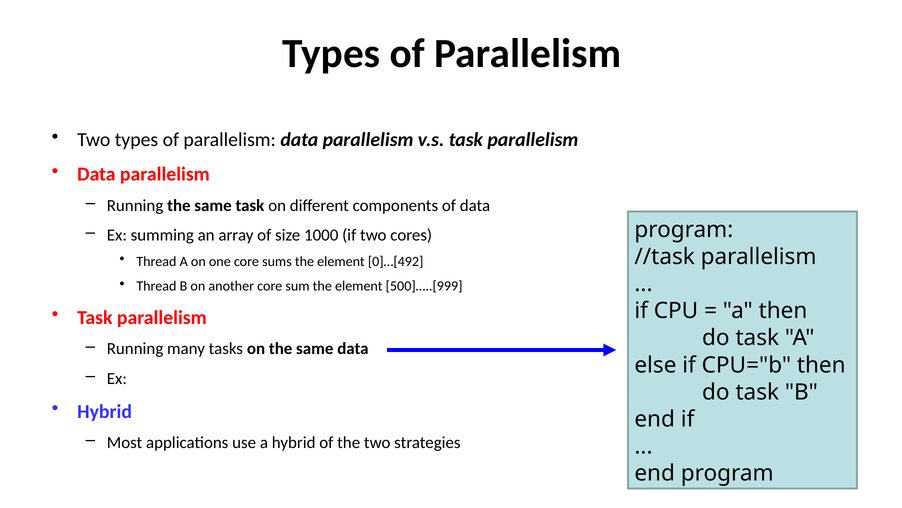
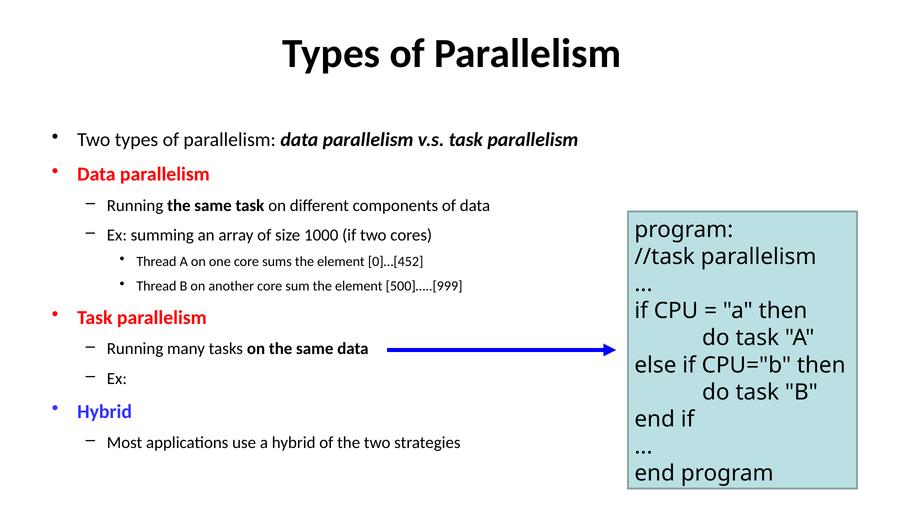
0]…[492: 0]…[492 -> 0]…[452 (396, 261)
